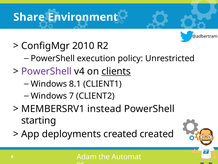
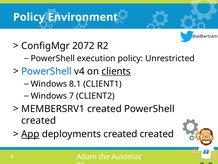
Share: Share -> Policy (29, 17)
2010: 2010 -> 2072 (83, 46)
PowerShell colour: purple -> blue (46, 71)
MEMBERSRV1 instead: instead -> created (104, 109)
starting: starting -> created (39, 120)
App underline: none -> present (30, 134)
